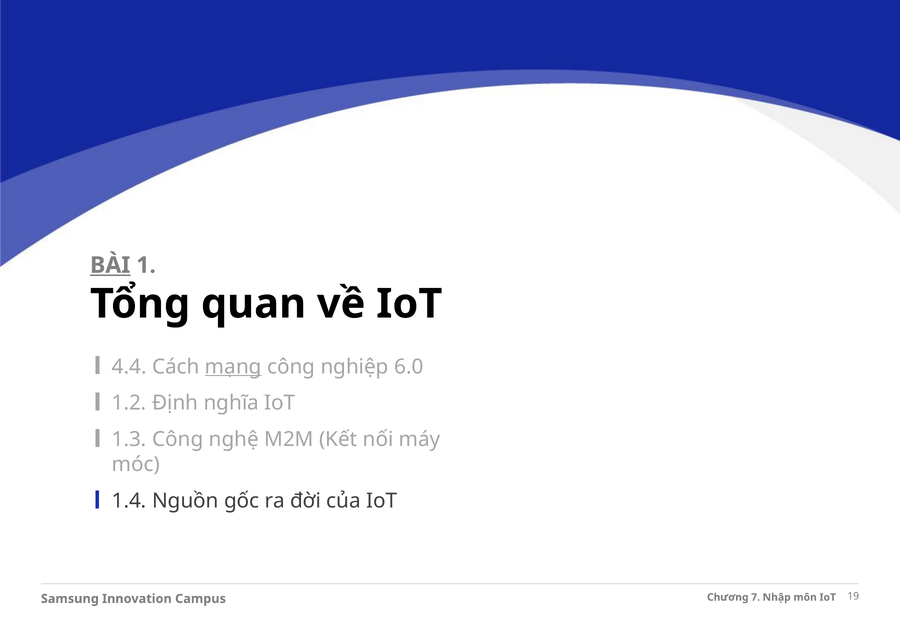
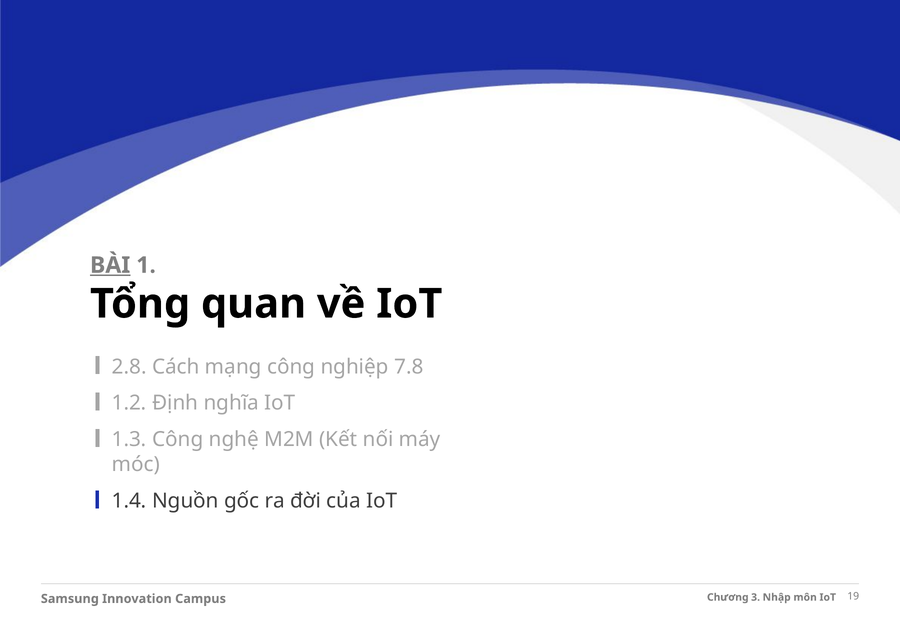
4.4: 4.4 -> 2.8 (129, 367)
mạng underline: present -> none (233, 367)
6.0: 6.0 -> 7.8 (409, 367)
7: 7 -> 3 (756, 598)
